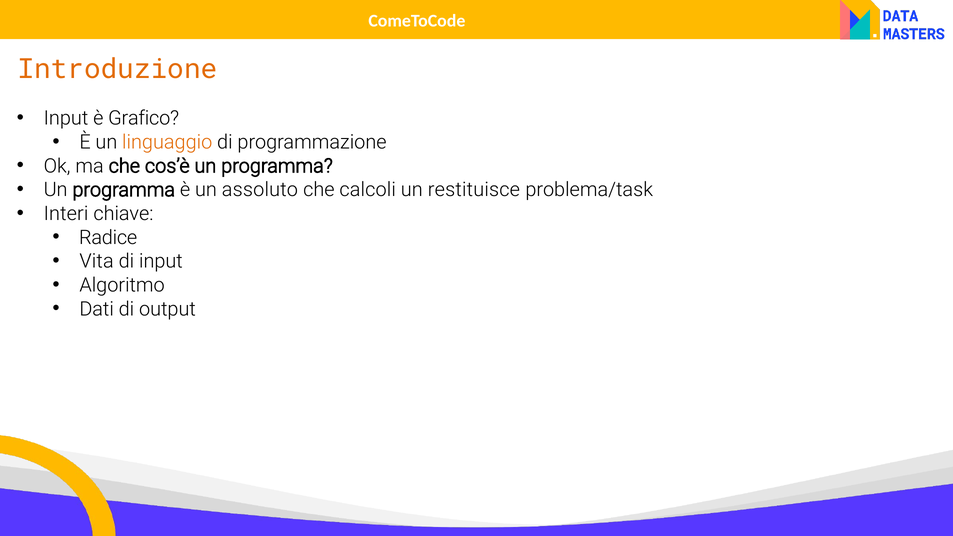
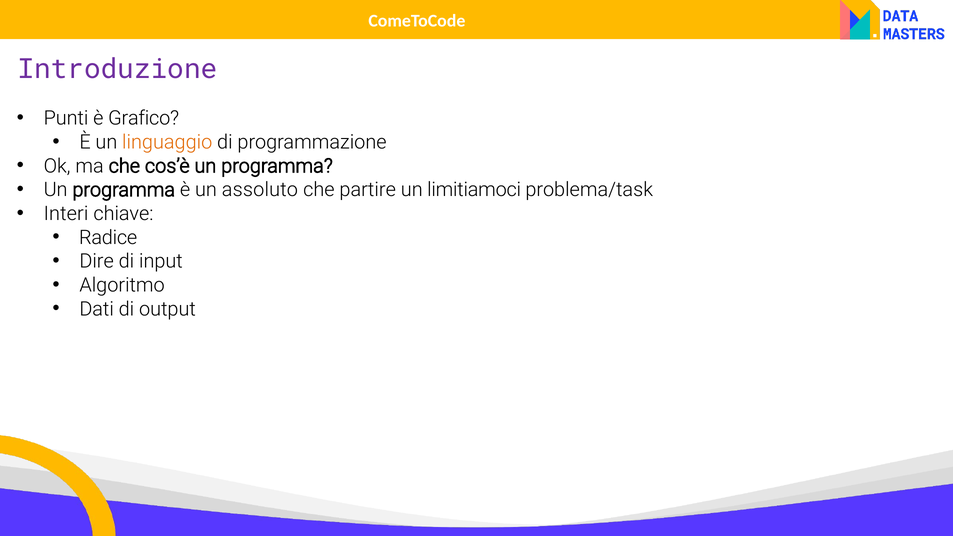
Introduzione colour: orange -> purple (117, 69)
Input: Input -> Punti (66, 118)
calcoli: calcoli -> partire (368, 190)
restituisce: restituisce -> limitiamoci (474, 190)
Vita: Vita -> Dire (97, 261)
